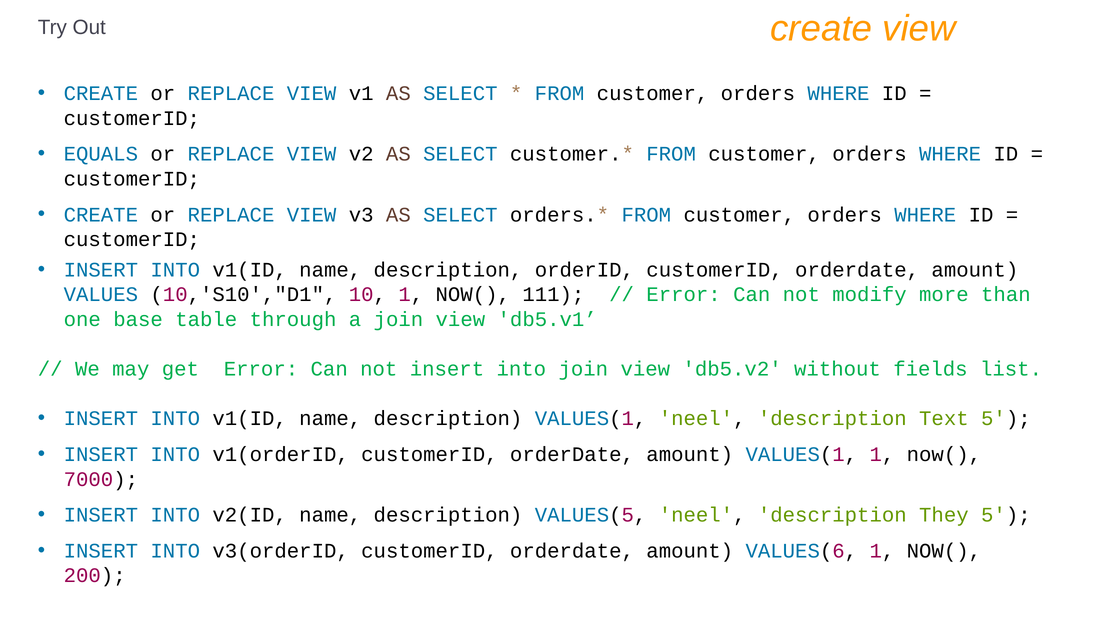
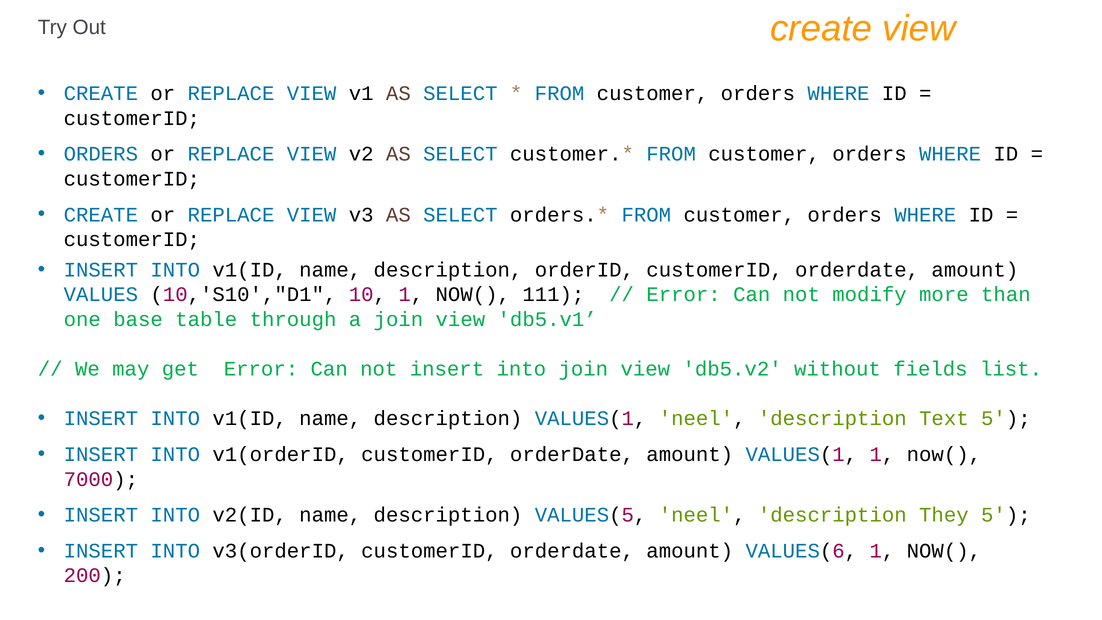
EQUALS: EQUALS -> ORDERS (101, 154)
